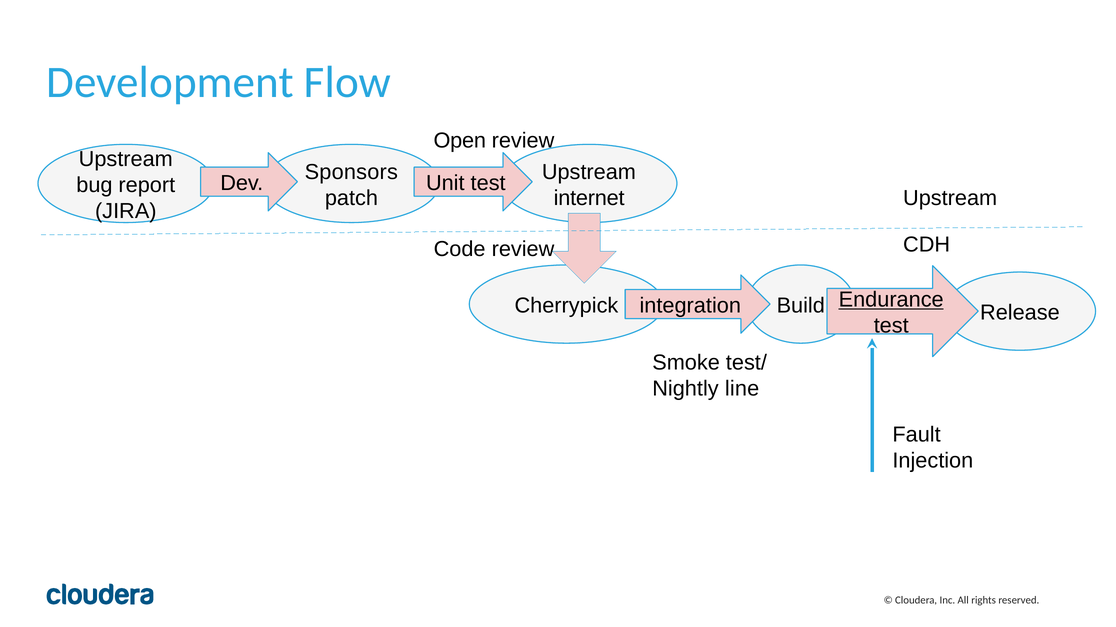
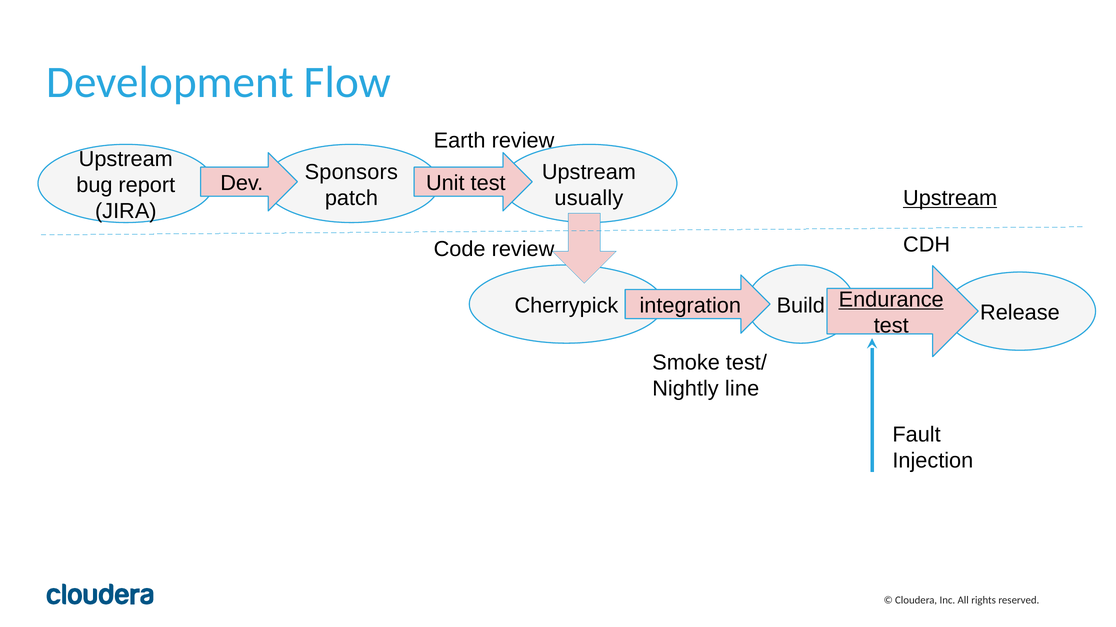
Open: Open -> Earth (460, 141)
internet: internet -> usually (589, 198)
Upstream underline: none -> present (950, 199)
